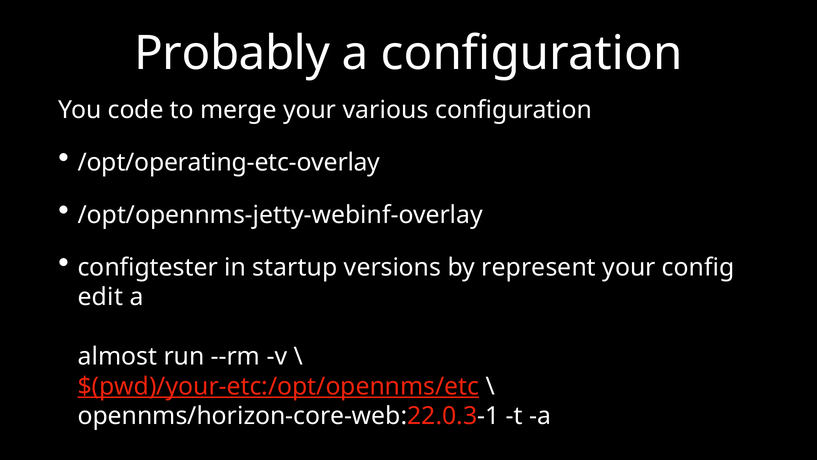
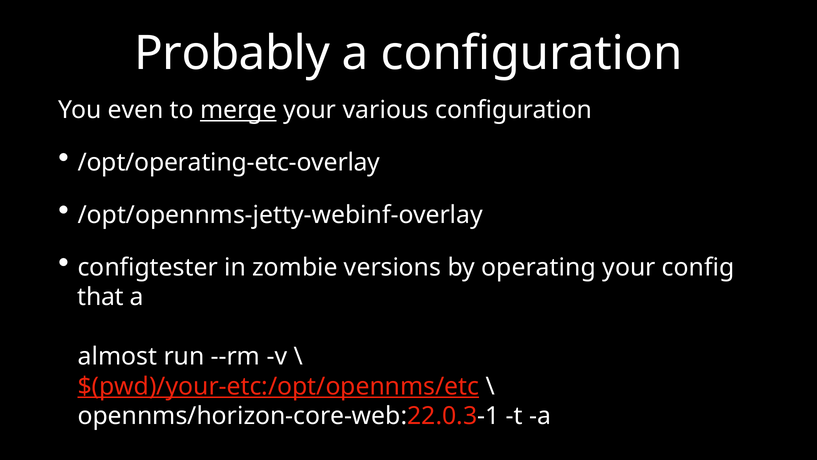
code: code -> even (136, 110)
merge underline: none -> present (238, 110)
startup: startup -> zombie (295, 267)
represent: represent -> operating (539, 267)
edit: edit -> that (101, 297)
